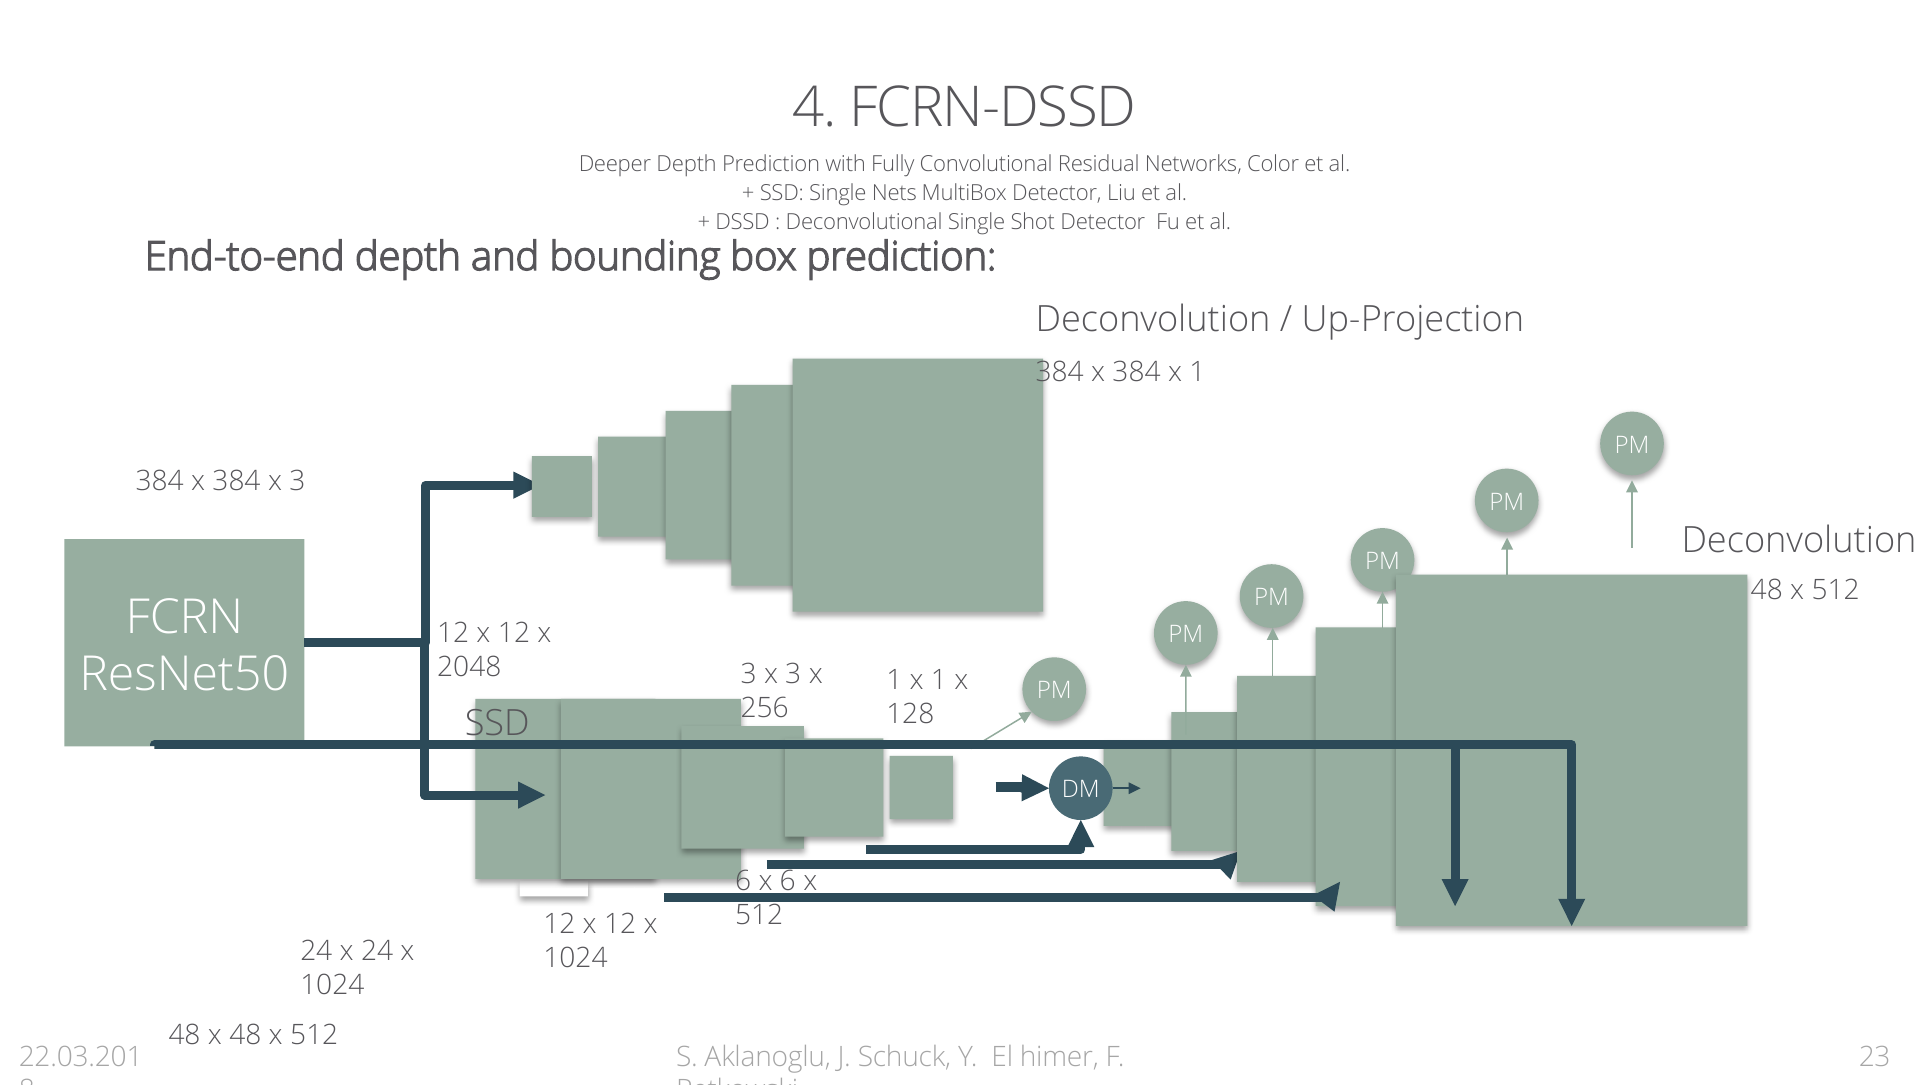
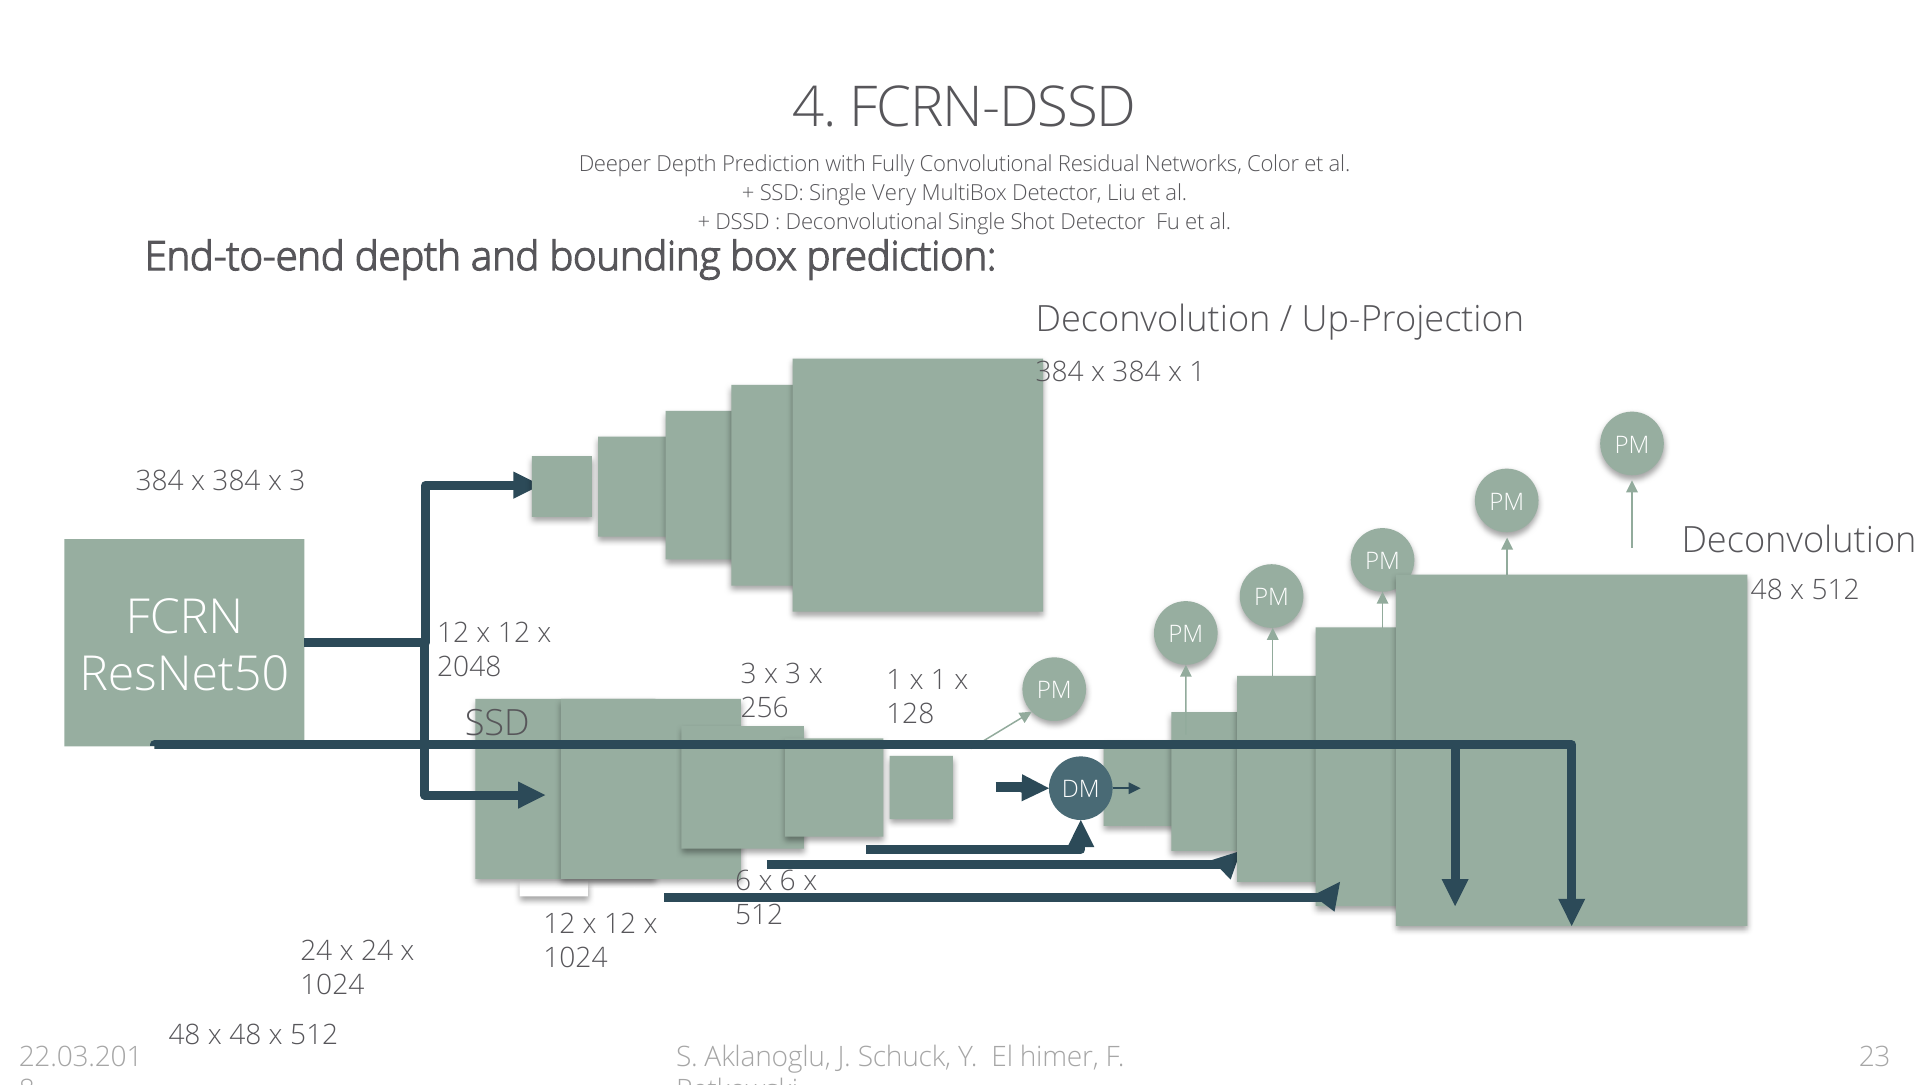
Nets: Nets -> Very (894, 193)
